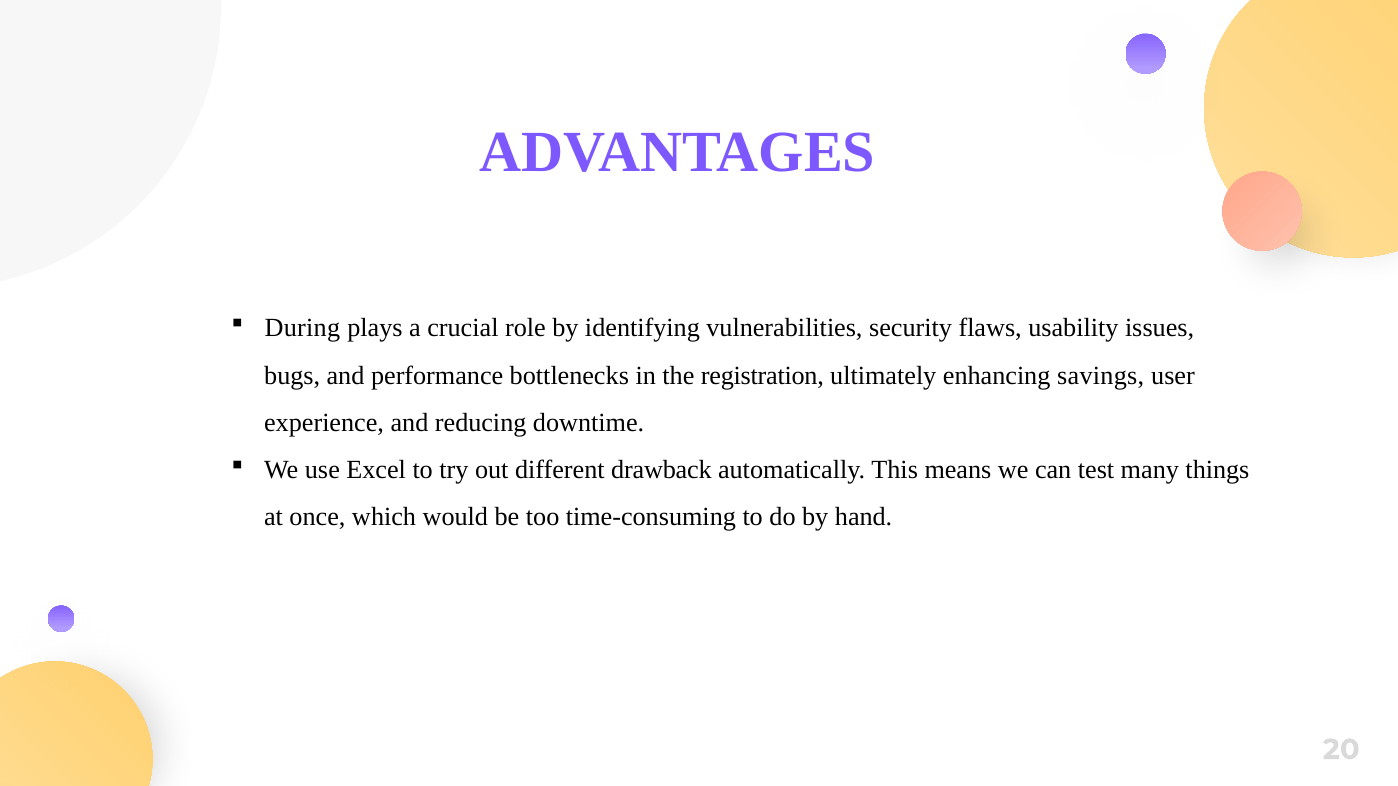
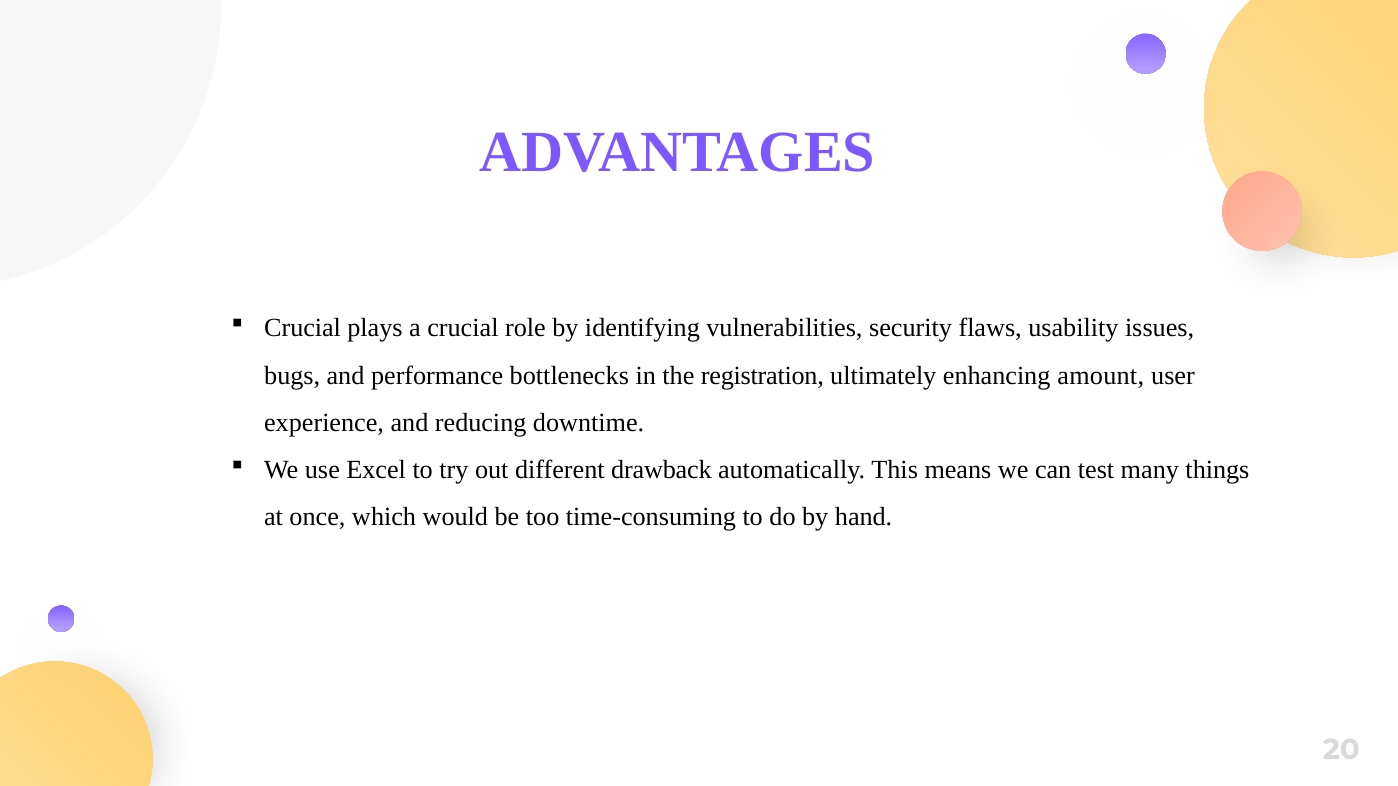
During: During -> Crucial (303, 328)
savings: savings -> amount (1101, 376)
